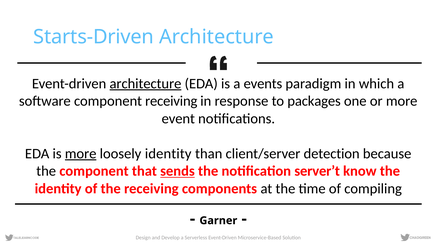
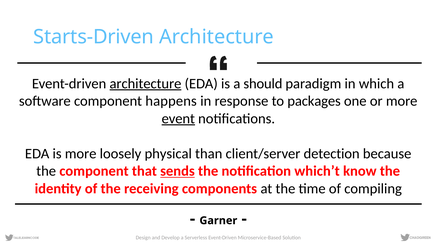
events: events -> should (263, 84)
component receiving: receiving -> happens (171, 101)
event underline: none -> present (178, 118)
more underline: present -> none (81, 153)
loosely identity: identity -> physical (168, 153)
server’t: server’t -> which’t (317, 171)
